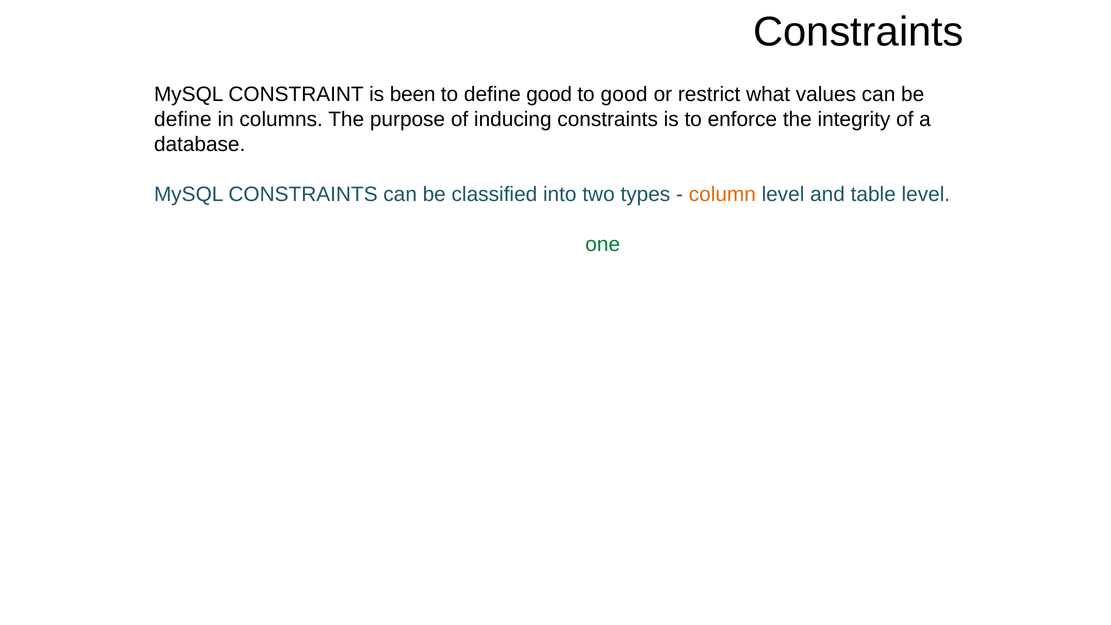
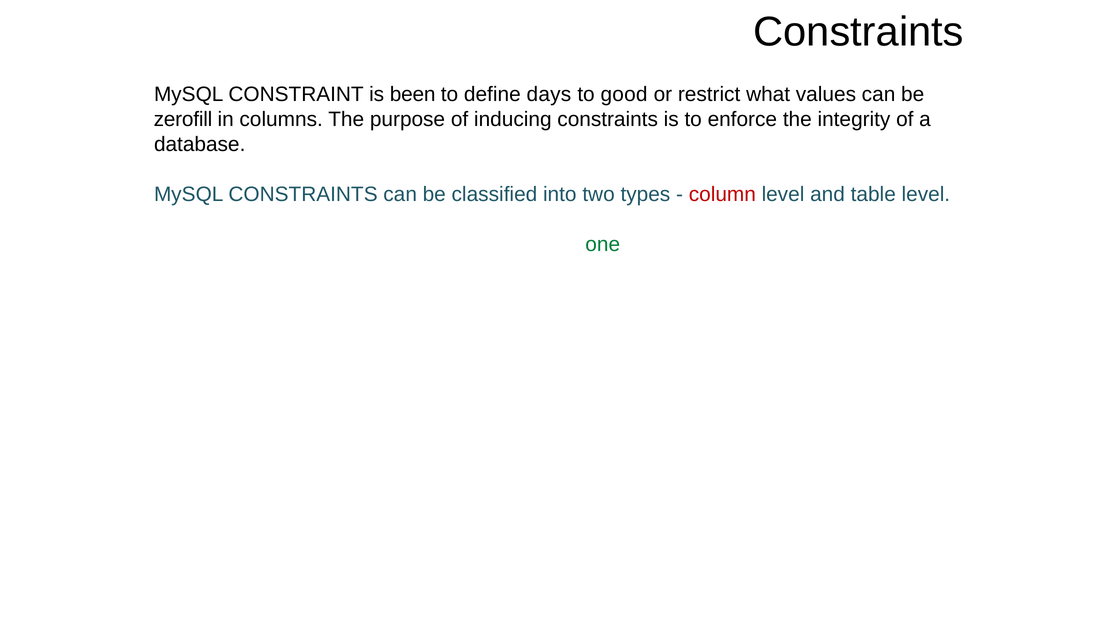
define good: good -> days (549, 94)
define: define -> zerofill (183, 119)
column colour: orange -> red (722, 194)
